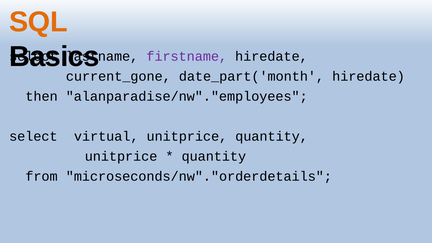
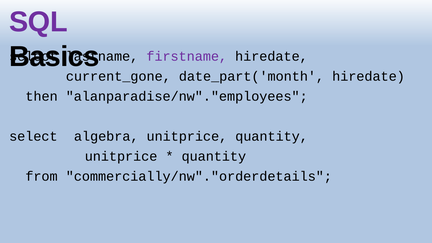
SQL colour: orange -> purple (38, 22)
virtual: virtual -> algebra (106, 136)
microseconds/nw"."orderdetails: microseconds/nw"."orderdetails -> commercially/nw"."orderdetails (199, 176)
